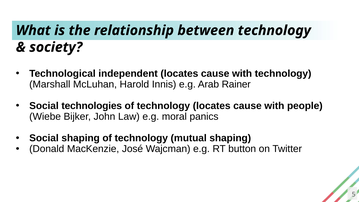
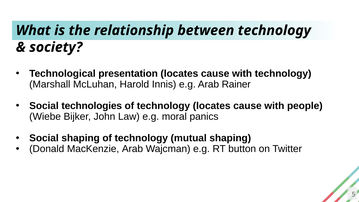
independent: independent -> presentation (128, 74)
MacKenzie José: José -> Arab (132, 149)
